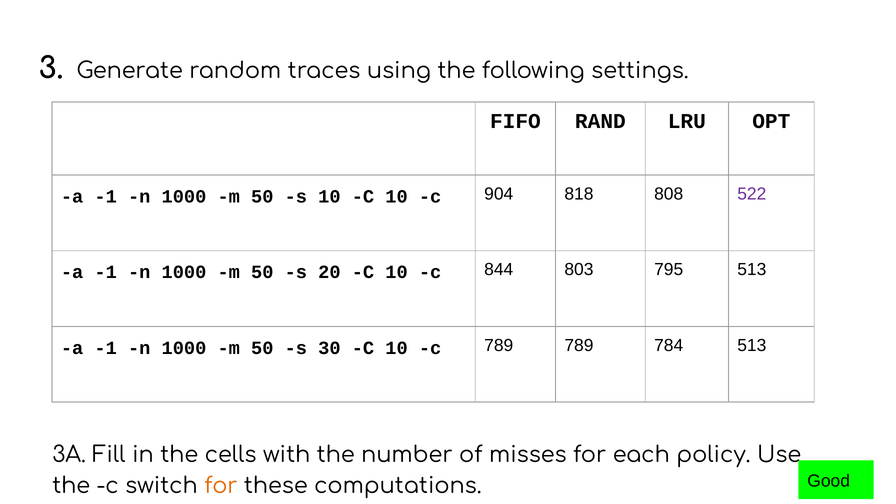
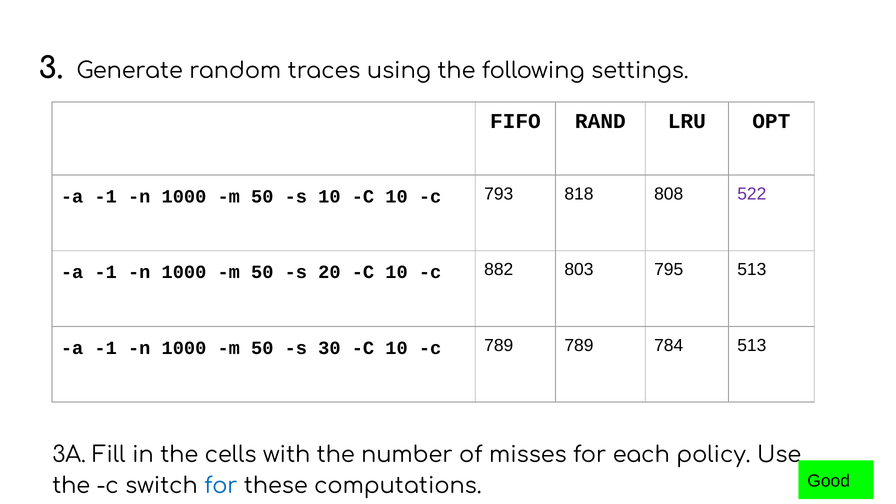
904: 904 -> 793 (499, 194)
844: 844 -> 882 (499, 270)
for colour: orange -> blue (221, 486)
